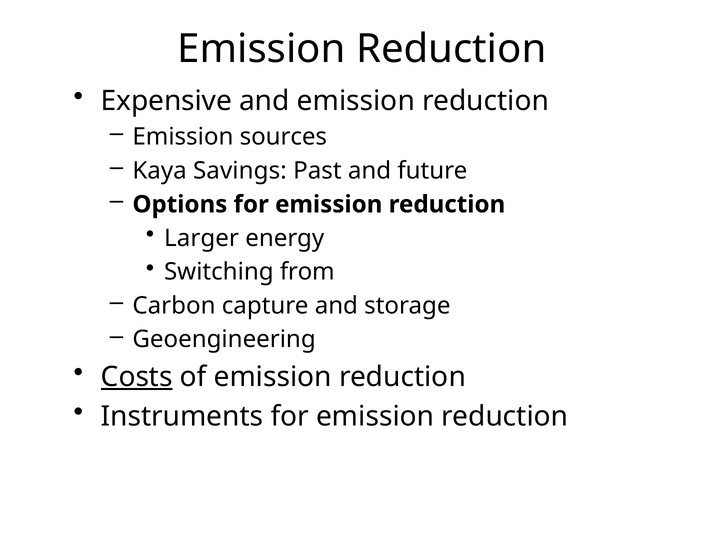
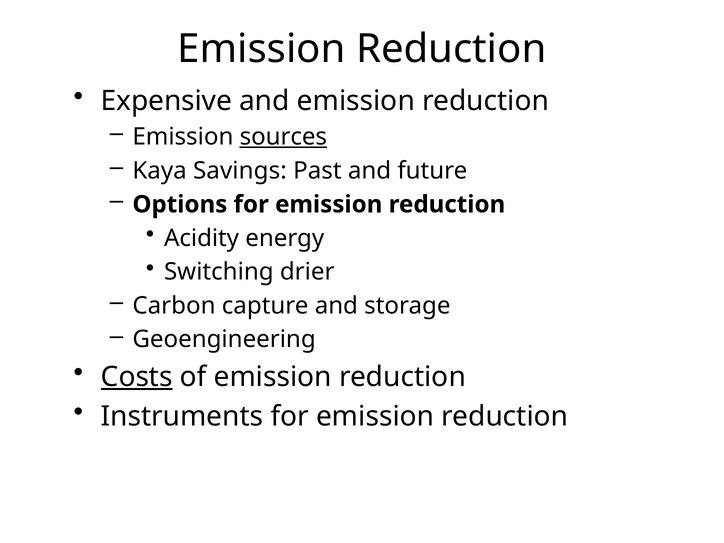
sources underline: none -> present (283, 137)
Larger: Larger -> Acidity (202, 238)
from: from -> drier (307, 272)
